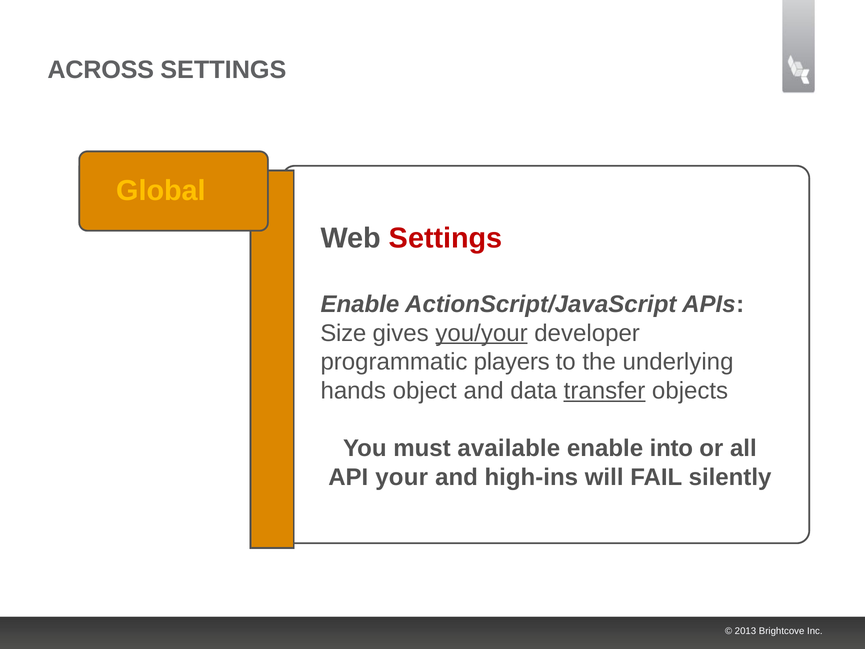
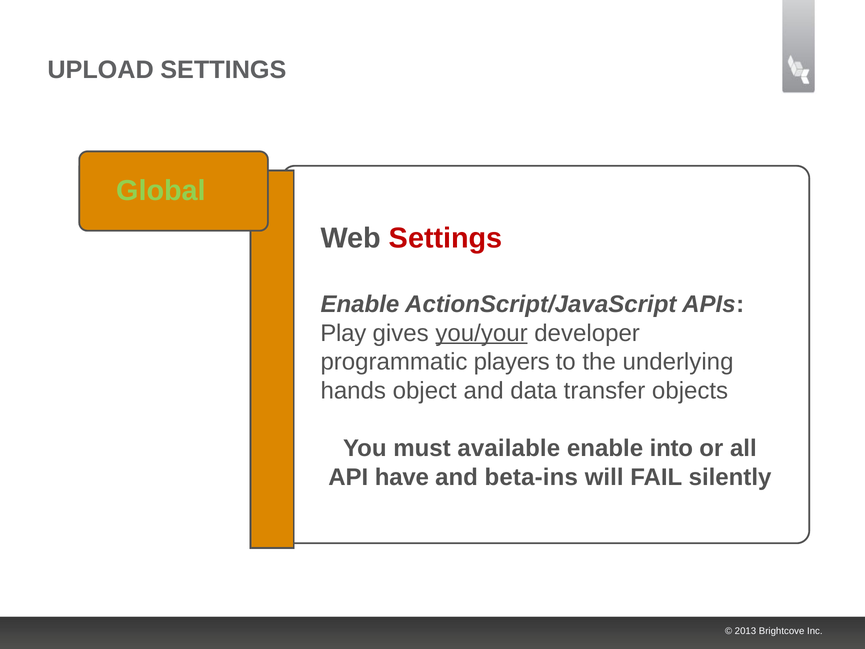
ACROSS: ACROSS -> UPLOAD (101, 70)
Global colour: yellow -> light green (161, 191)
Size: Size -> Play (343, 333)
transfer underline: present -> none (605, 391)
your: your -> have (402, 477)
high-ins: high-ins -> beta-ins (531, 477)
